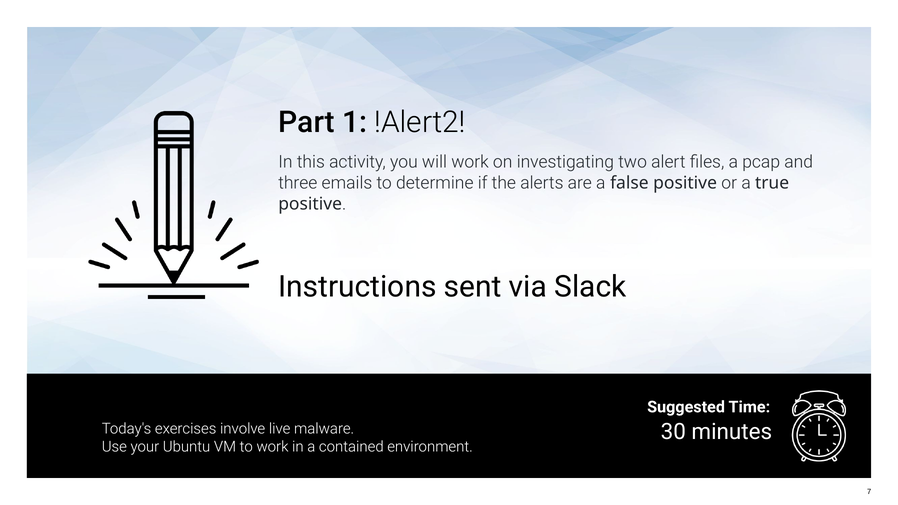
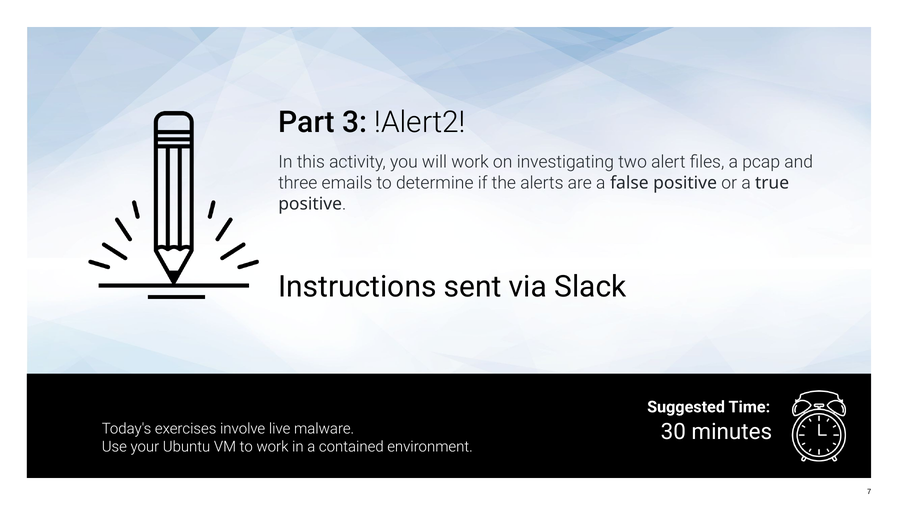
1: 1 -> 3 (355, 122)
